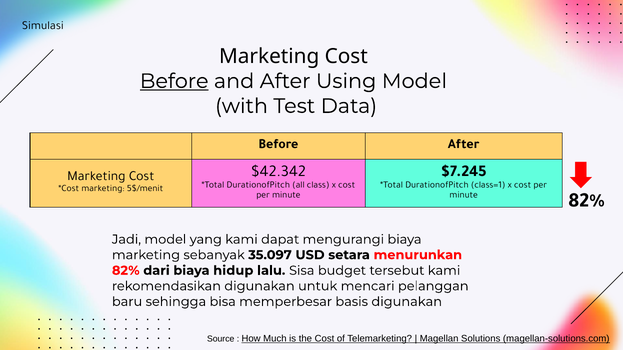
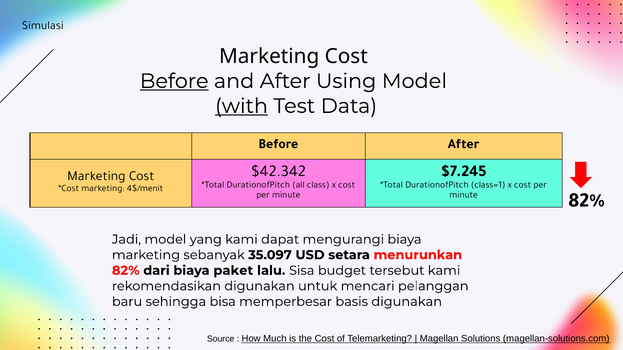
with underline: none -> present (241, 106)
5$/menit: 5$/menit -> 4$/menit (145, 189)
hidup: hidup -> paket (233, 271)
